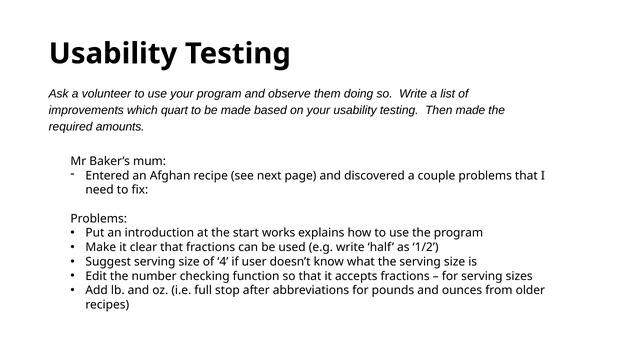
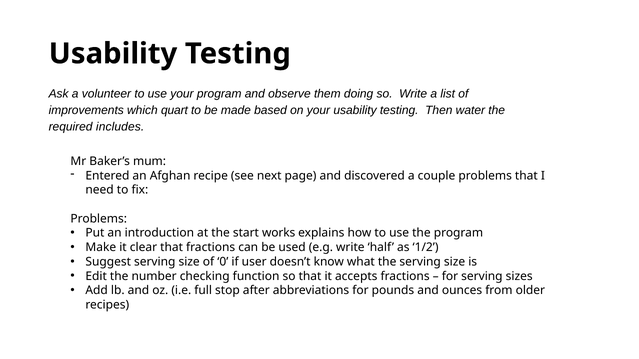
Then made: made -> water (470, 111)
amounts: amounts -> includes (120, 127)
4: 4 -> 0 (223, 262)
